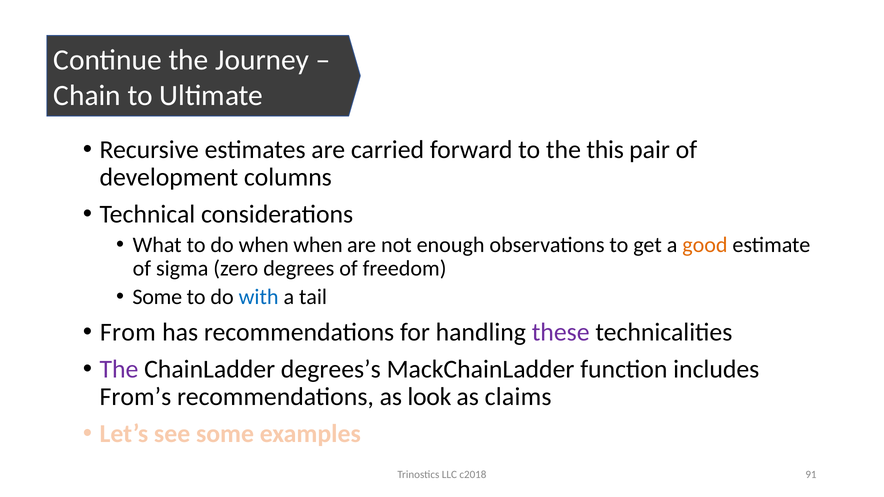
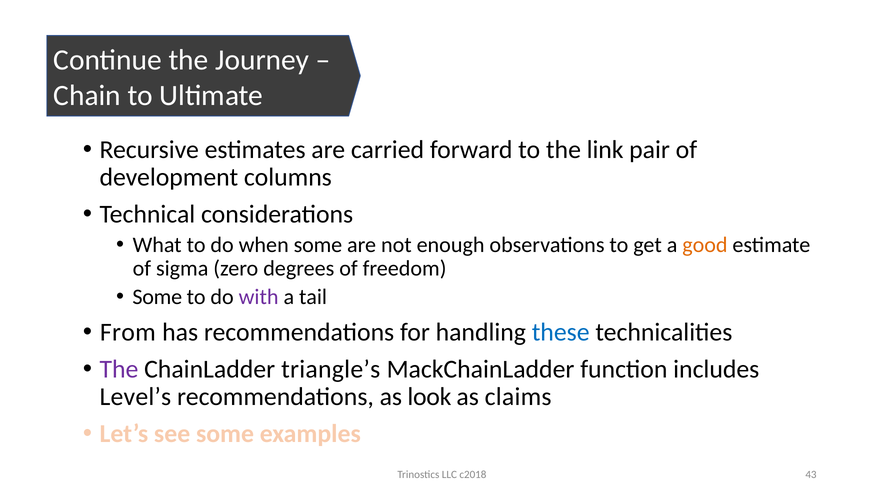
this: this -> link (605, 150)
when when: when -> some (318, 245)
with colour: blue -> purple (259, 297)
these colour: purple -> blue (561, 332)
degrees’s: degrees’s -> triangle’s (331, 369)
From’s: From’s -> Level’s (135, 397)
91: 91 -> 43 (811, 475)
